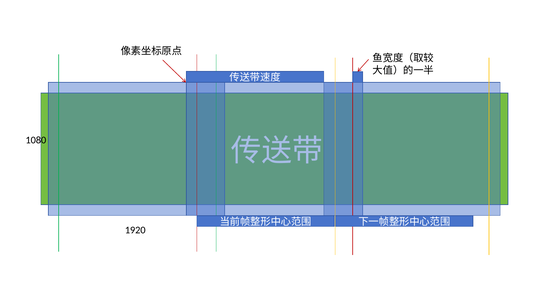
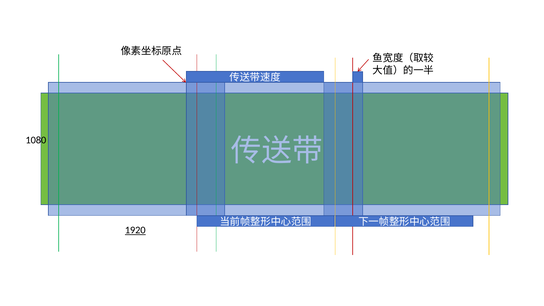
1920 underline: none -> present (135, 230)
